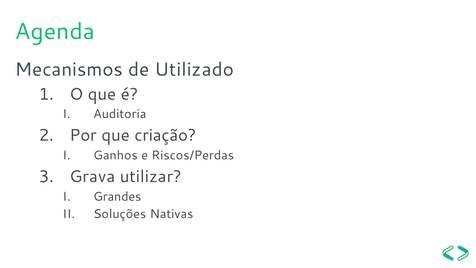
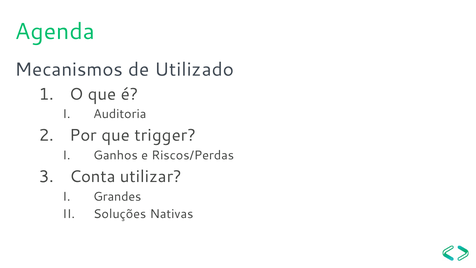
criação: criação -> trigger (165, 135)
Grava: Grava -> Conta (92, 176)
